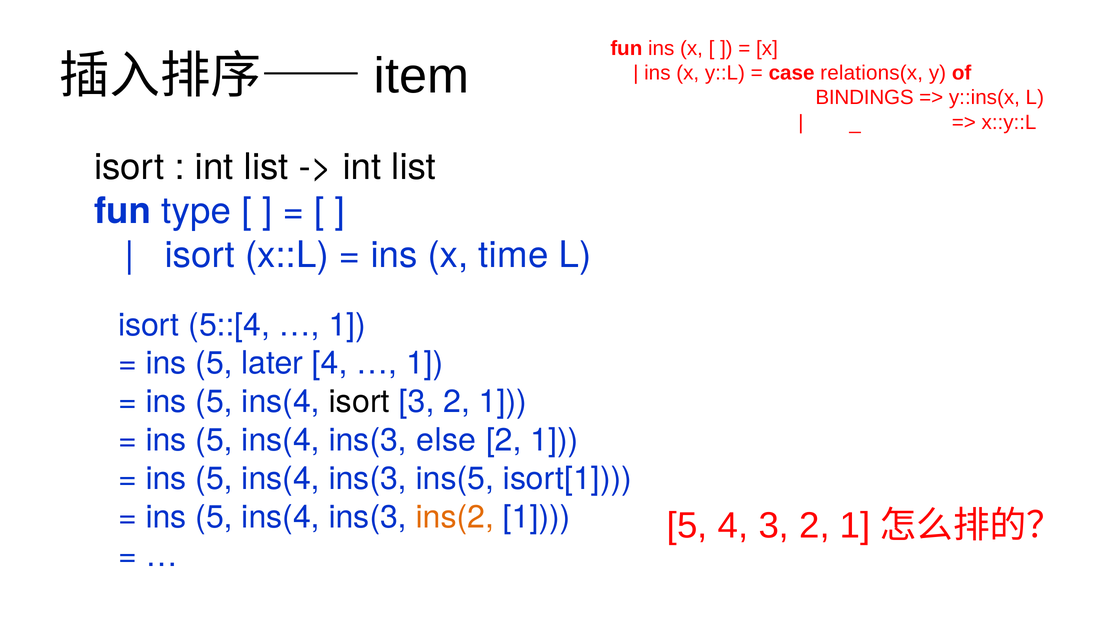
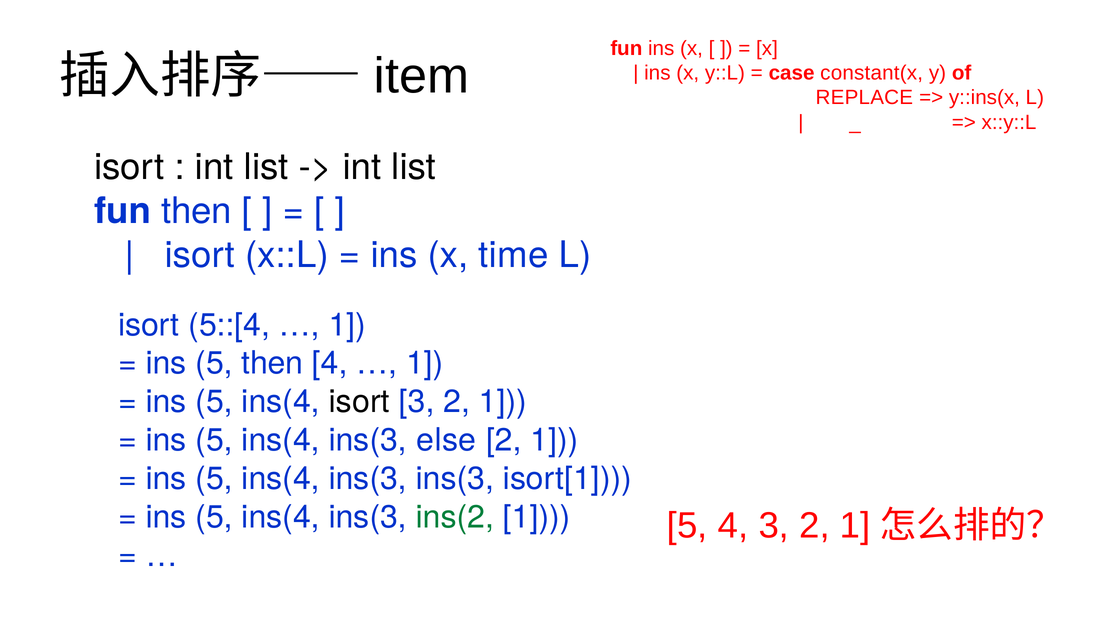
relations(x: relations(x -> constant(x (872, 73)
BINDINGS: BINDINGS -> REPLACE (864, 98)
fun type: type -> then (197, 211)
5 later: later -> then (272, 364)
ins(3 ins(5: ins(5 -> ins(3 (455, 479)
ins(2 colour: orange -> green (455, 518)
